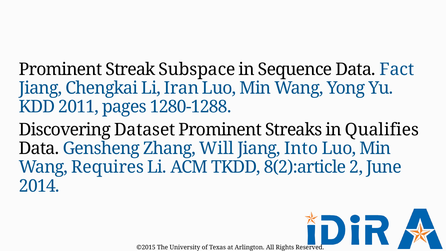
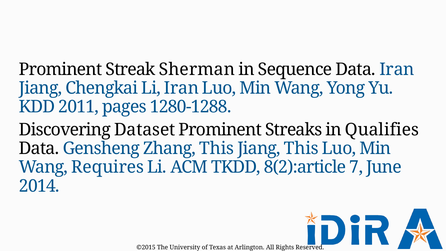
Subspace: Subspace -> Sherman (197, 69)
Data Fact: Fact -> Iran (397, 69)
Zhang Will: Will -> This (217, 148)
Jiang Into: Into -> This (301, 148)
2: 2 -> 7 (356, 167)
